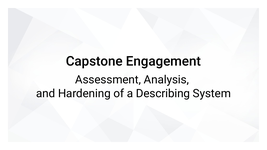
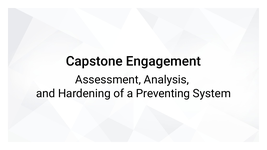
Describing: Describing -> Preventing (163, 94)
